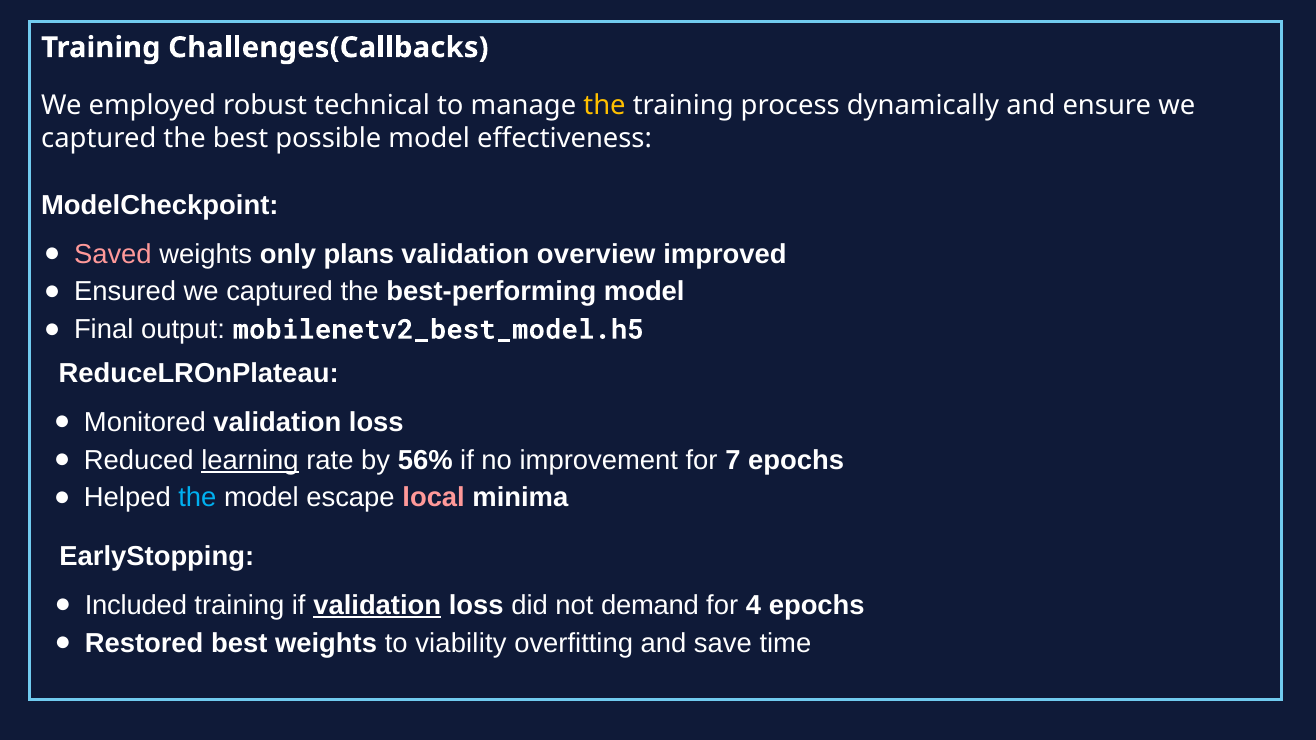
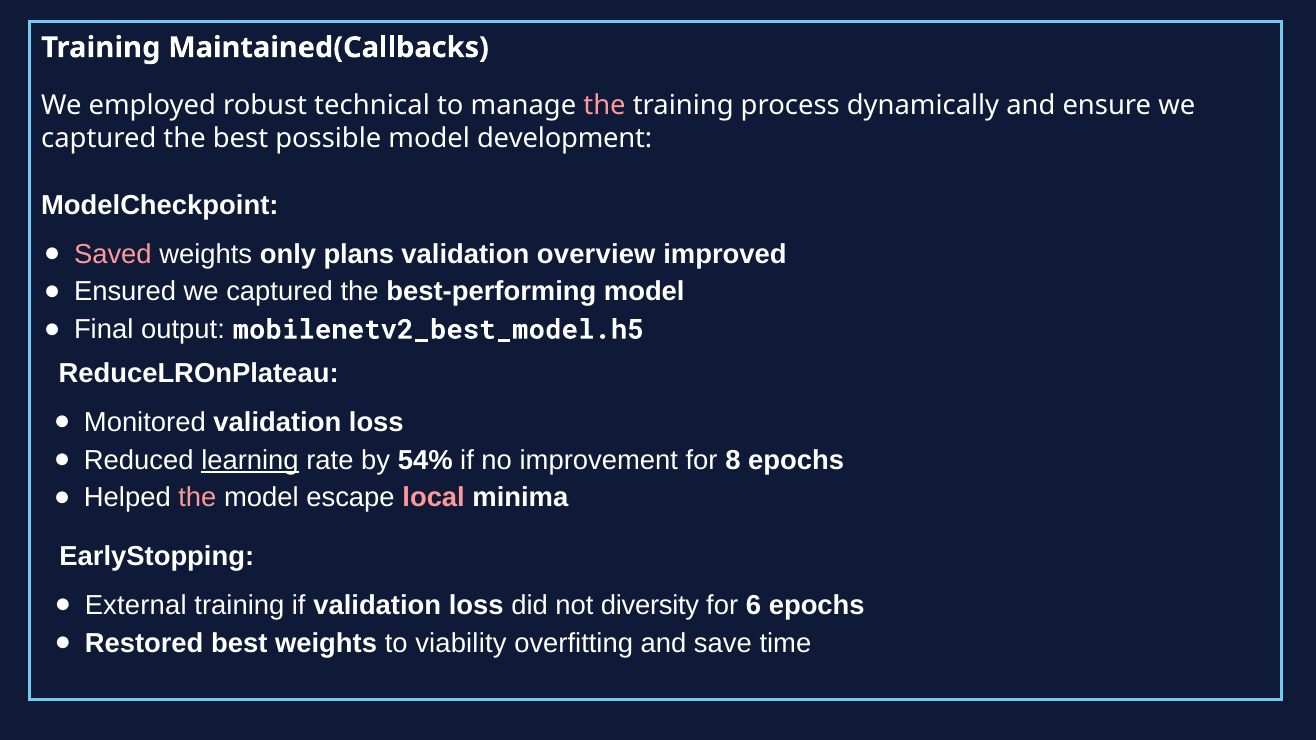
Challenges(Callbacks: Challenges(Callbacks -> Maintained(Callbacks (329, 48)
the colour: yellow -> pink (605, 106)
effectiveness: effectiveness -> development (565, 139)
56%: 56% -> 54% (425, 460)
7: 7 -> 8 (733, 460)
the colour: light blue -> pink (197, 498)
Included: Included -> External (136, 605)
validation underline: present -> none (377, 605)
demand: demand -> diversity (650, 605)
4: 4 -> 6 (754, 605)
